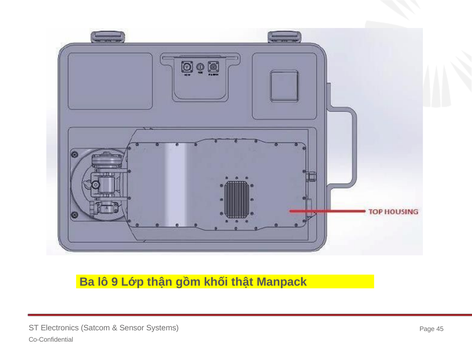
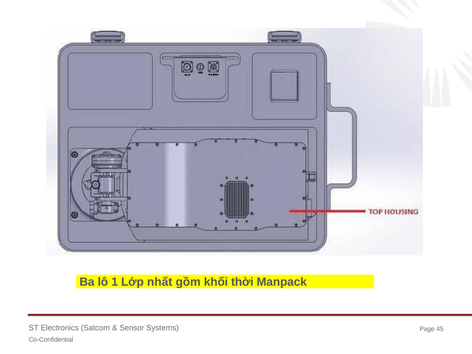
9: 9 -> 1 (115, 282)
thận: thận -> nhất (160, 282)
thật: thật -> thời (242, 282)
